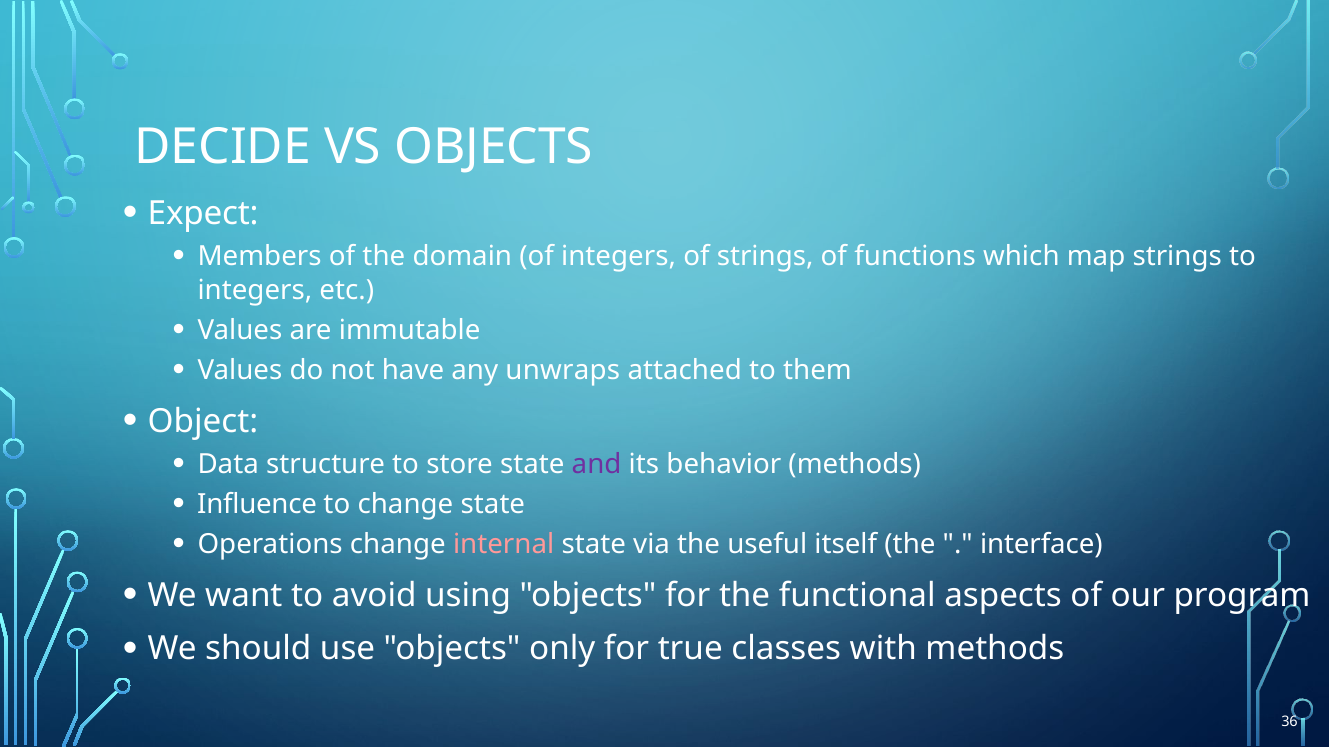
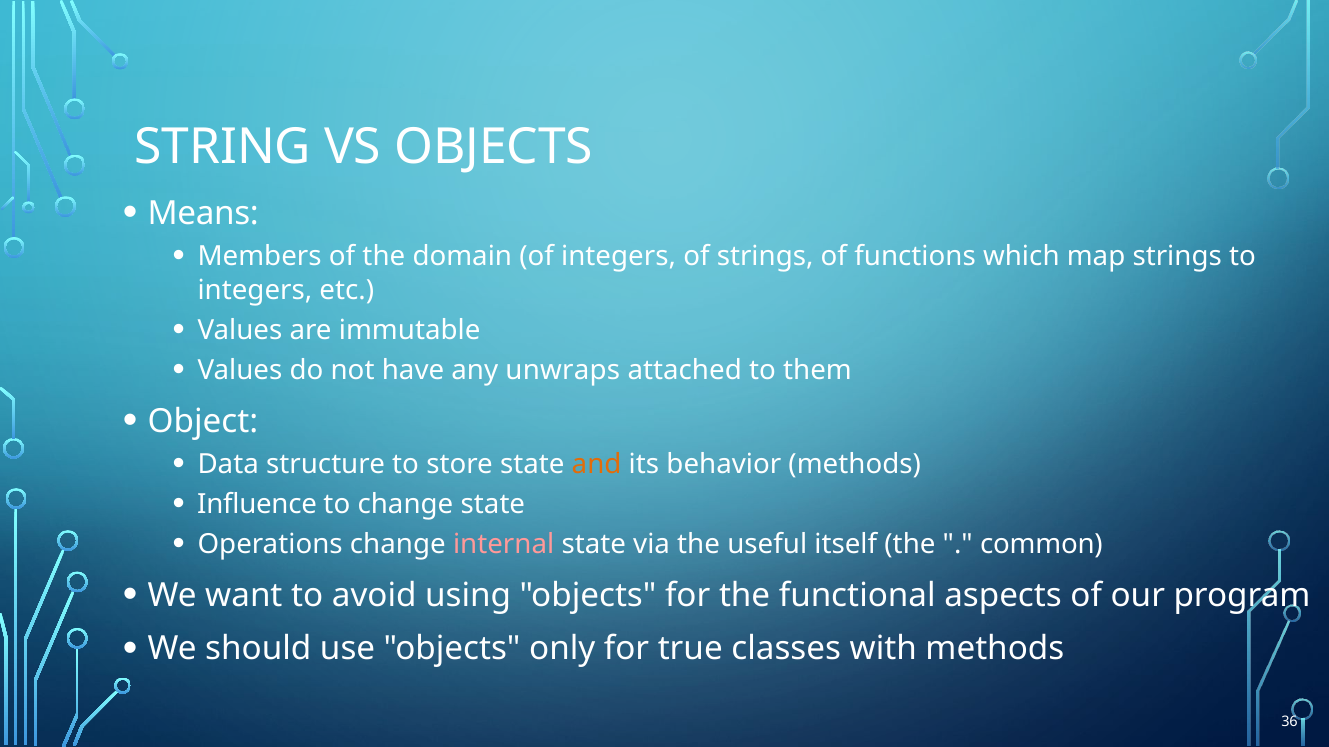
DECIDE: DECIDE -> STRING (223, 148)
Expect: Expect -> Means (203, 214)
and colour: purple -> orange (597, 465)
interface: interface -> common (1041, 545)
